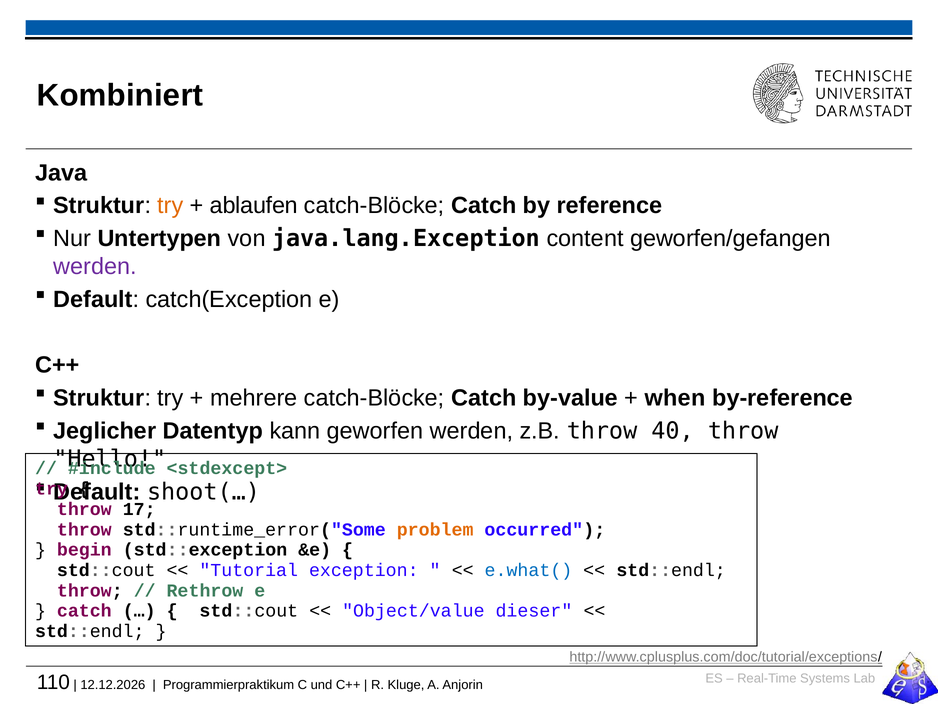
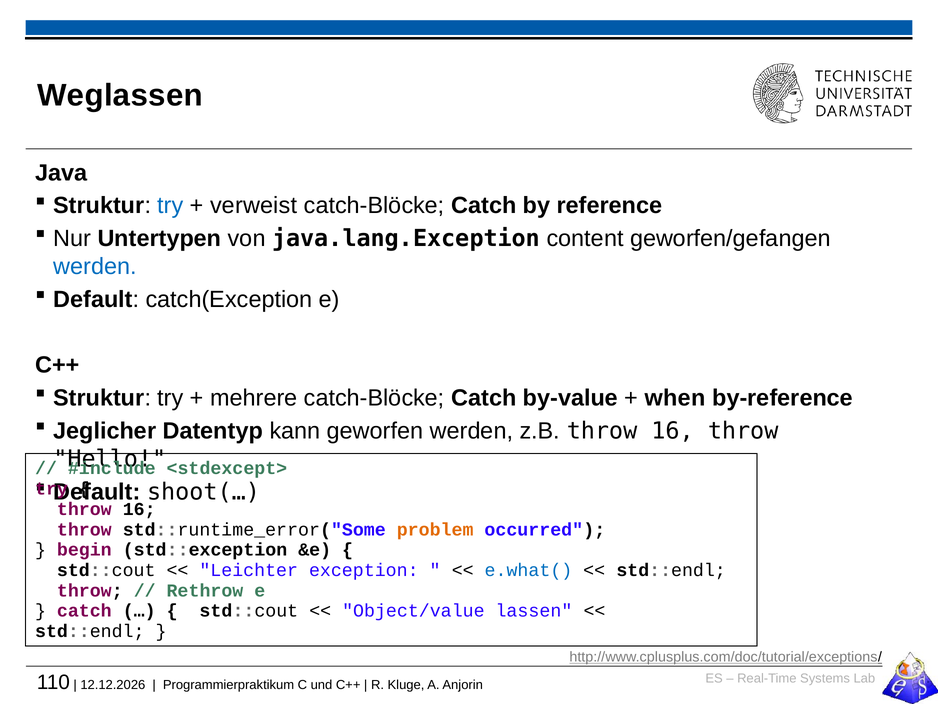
Kombiniert: Kombiniert -> Weglassen (120, 95)
try colour: orange -> blue (170, 205)
ablaufen: ablaufen -> verweist (254, 205)
werden colour: purple -> blue (95, 266)
z.B throw 40: 40 -> 16 (673, 431)
17: 17 -> 16 (139, 509)
Tutorial: Tutorial -> Leichter (249, 570)
dieser: dieser -> lassen (534, 611)
